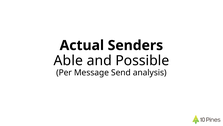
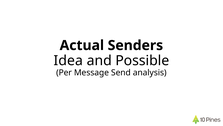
Able: Able -> Idea (68, 60)
